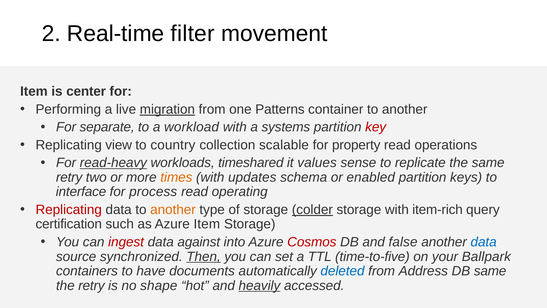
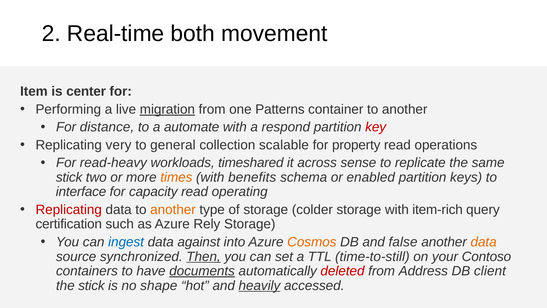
filter: filter -> both (193, 34)
separate: separate -> distance (107, 127)
workload: workload -> automate (192, 127)
systems: systems -> respond (286, 127)
view: view -> very (119, 145)
country: country -> general (173, 145)
read-heavy underline: present -> none (113, 163)
values: values -> across (317, 163)
retry: retry -> stick (69, 177)
updates: updates -> benefits (252, 177)
process: process -> capacity (153, 192)
colder underline: present -> none (312, 210)
Azure Item: Item -> Rely (207, 224)
ingest colour: red -> blue (126, 242)
Cosmos colour: red -> orange (312, 242)
data colour: blue -> orange (484, 242)
time-to-five: time-to-five -> time-to-still (372, 256)
Ballpark: Ballpark -> Contoso (486, 256)
documents underline: none -> present (202, 271)
deleted colour: blue -> red (343, 271)
DB same: same -> client (490, 271)
the retry: retry -> stick (91, 285)
